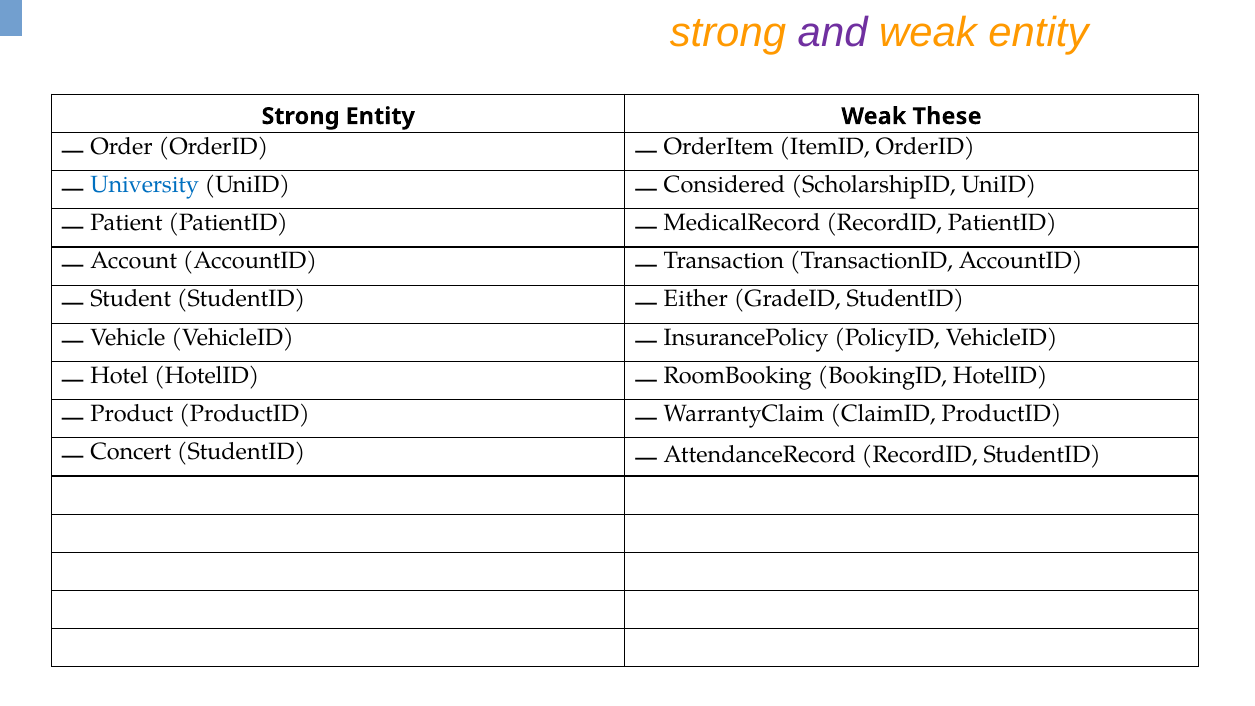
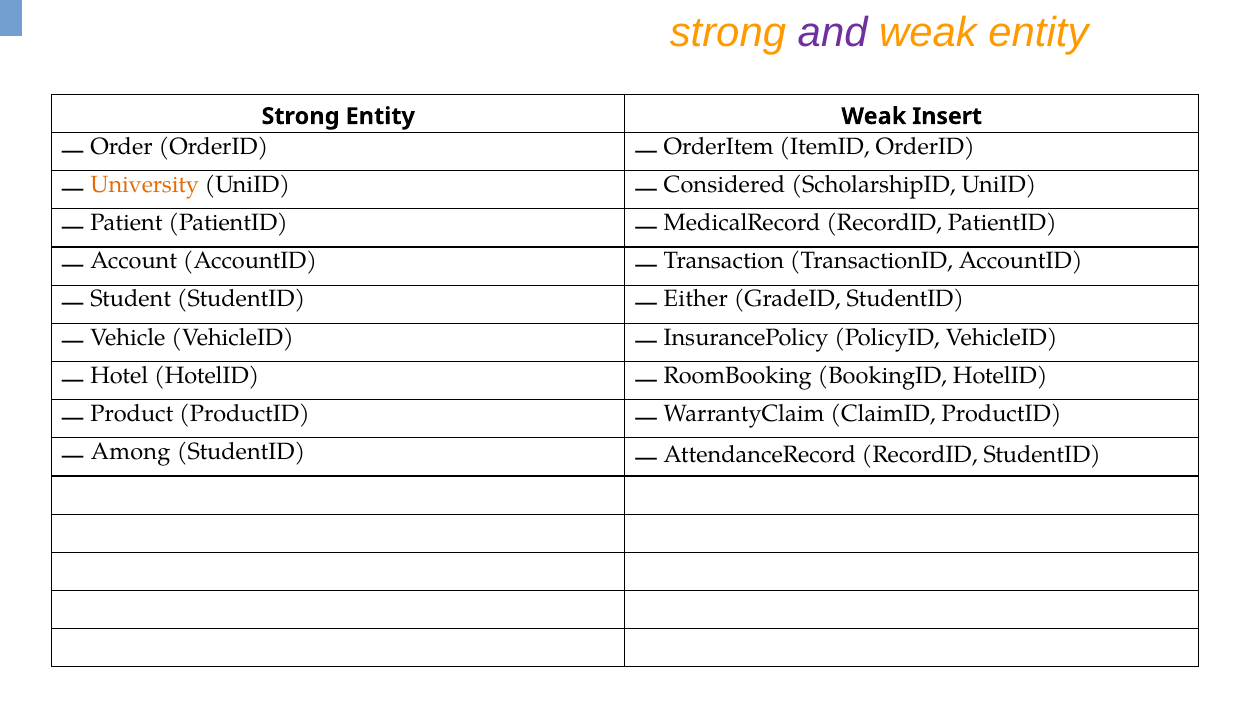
These: These -> Insert (947, 116)
University colour: blue -> orange (145, 185)
Concert: Concert -> Among (131, 452)
